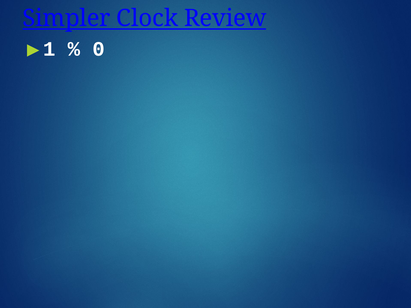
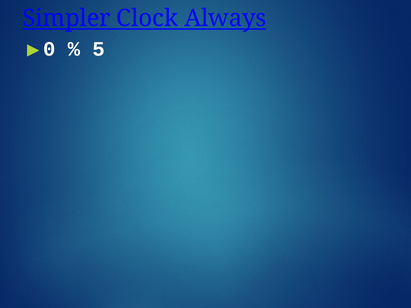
Review: Review -> Always (225, 18)
1: 1 -> 0 (49, 49)
0: 0 -> 5 (99, 49)
